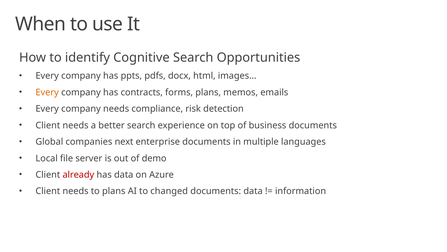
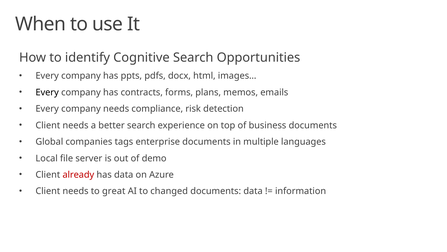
Every colour: orange -> black (47, 92)
next: next -> tags (124, 142)
to plans: plans -> great (114, 191)
